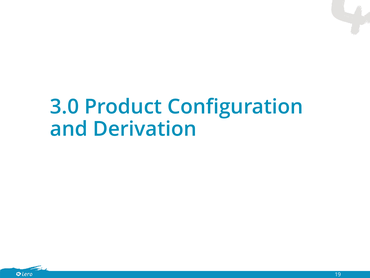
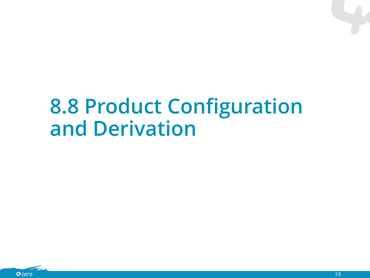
3.0: 3.0 -> 8.8 (64, 107)
